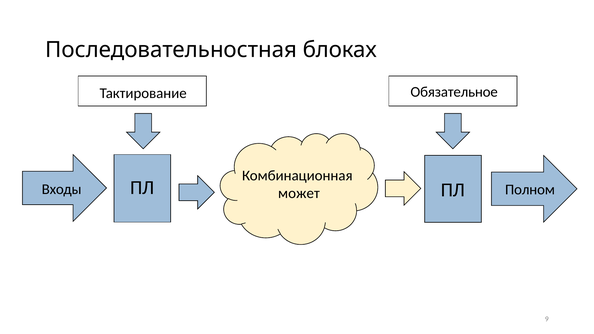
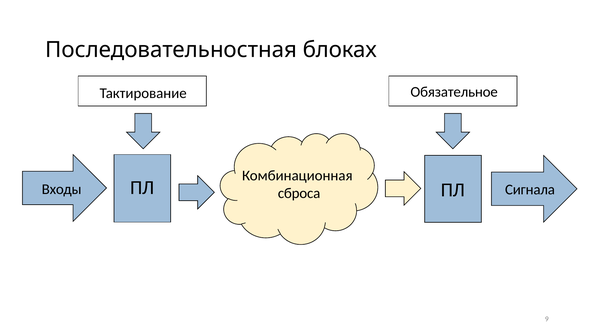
Полном: Полном -> Сигнала (530, 190)
может: может -> сброса (299, 193)
